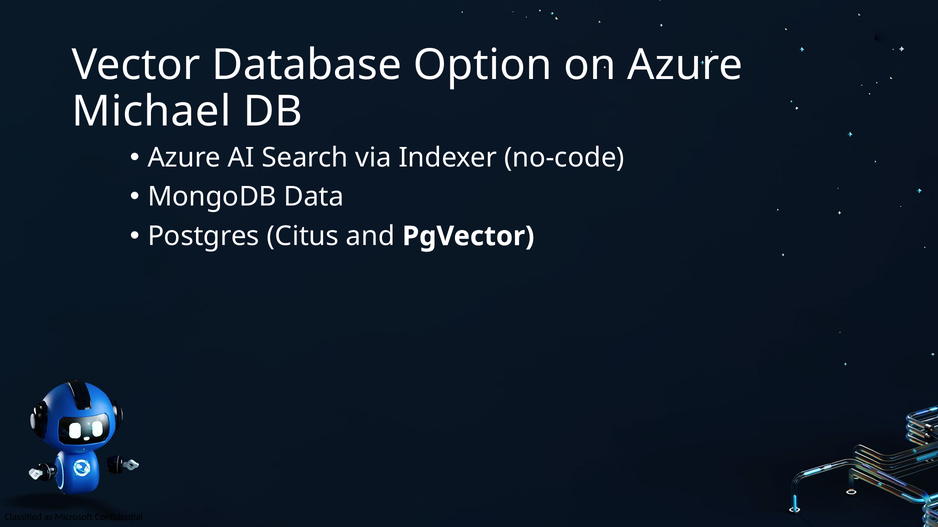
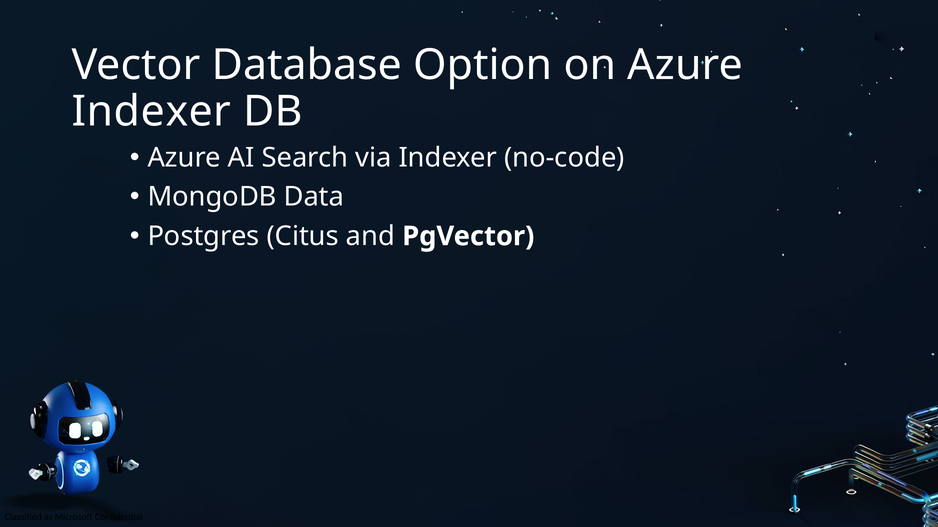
Michael: Michael -> Indexer (152, 112)
